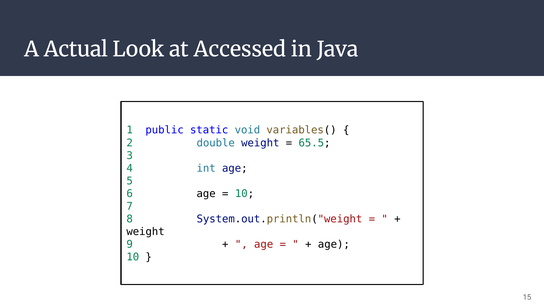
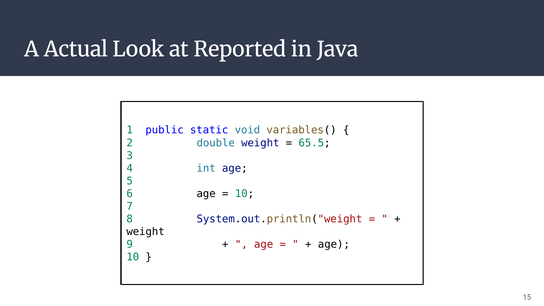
Accessed: Accessed -> Reported (240, 49)
